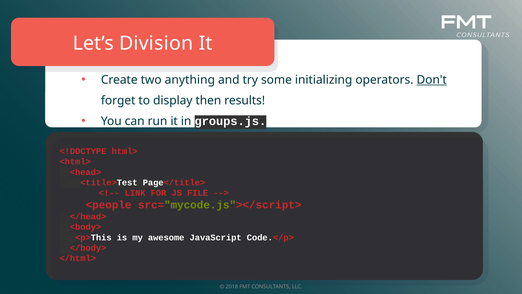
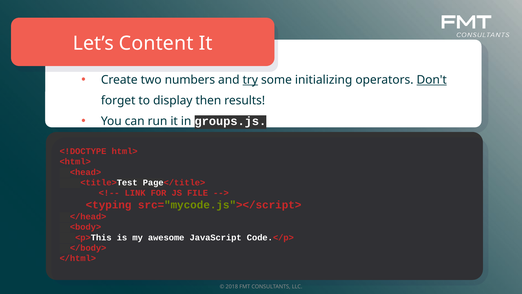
Division: Division -> Content (156, 43)
anything: anything -> numbers (190, 80)
try underline: none -> present (250, 80)
<people: <people -> <typing (109, 205)
